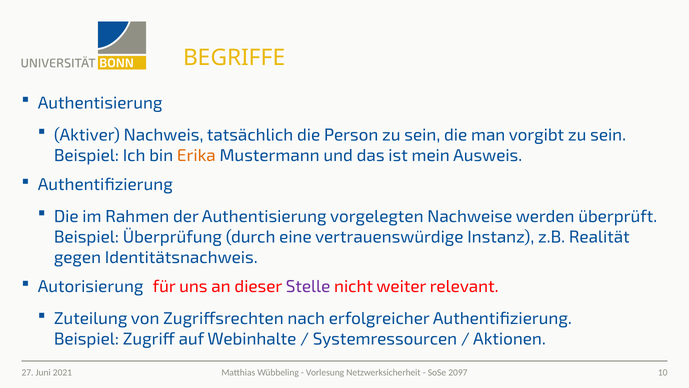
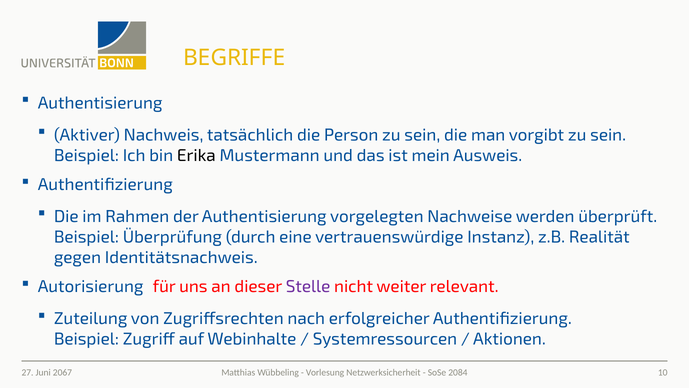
Erika colour: orange -> black (196, 155)
2097: 2097 -> 2084 (458, 372)
2021: 2021 -> 2067 (62, 372)
